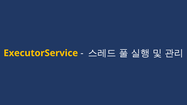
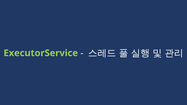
ExecutorService colour: yellow -> light green (41, 53)
